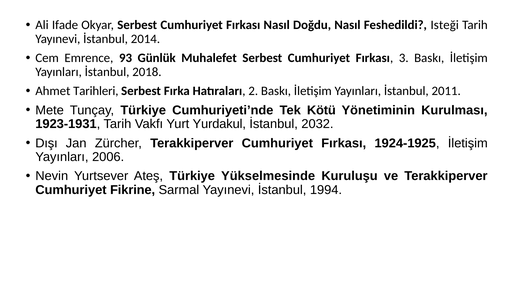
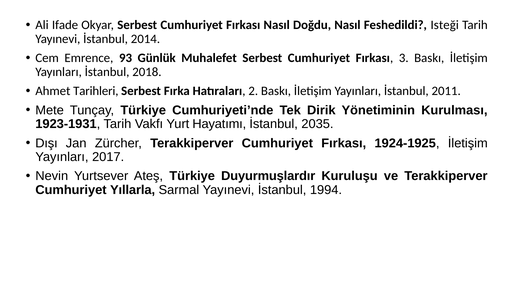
Kötü: Kötü -> Dirik (321, 110)
Yurdakul: Yurdakul -> Hayatımı (219, 124)
2032: 2032 -> 2035 (317, 124)
2006: 2006 -> 2017 (108, 157)
Yükselmesinde: Yükselmesinde -> Duyurmuşlardır (268, 176)
Fikrine: Fikrine -> Yıllarla (133, 190)
